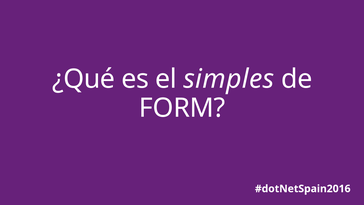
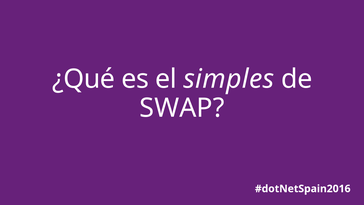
FORM: FORM -> SWAP (182, 108)
